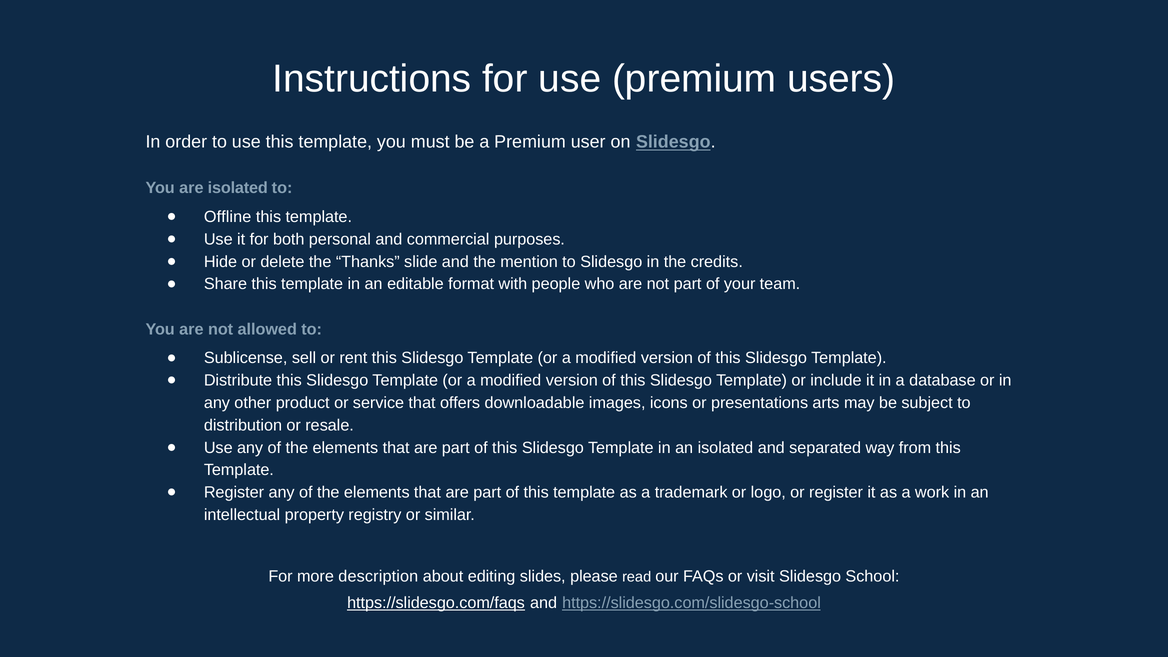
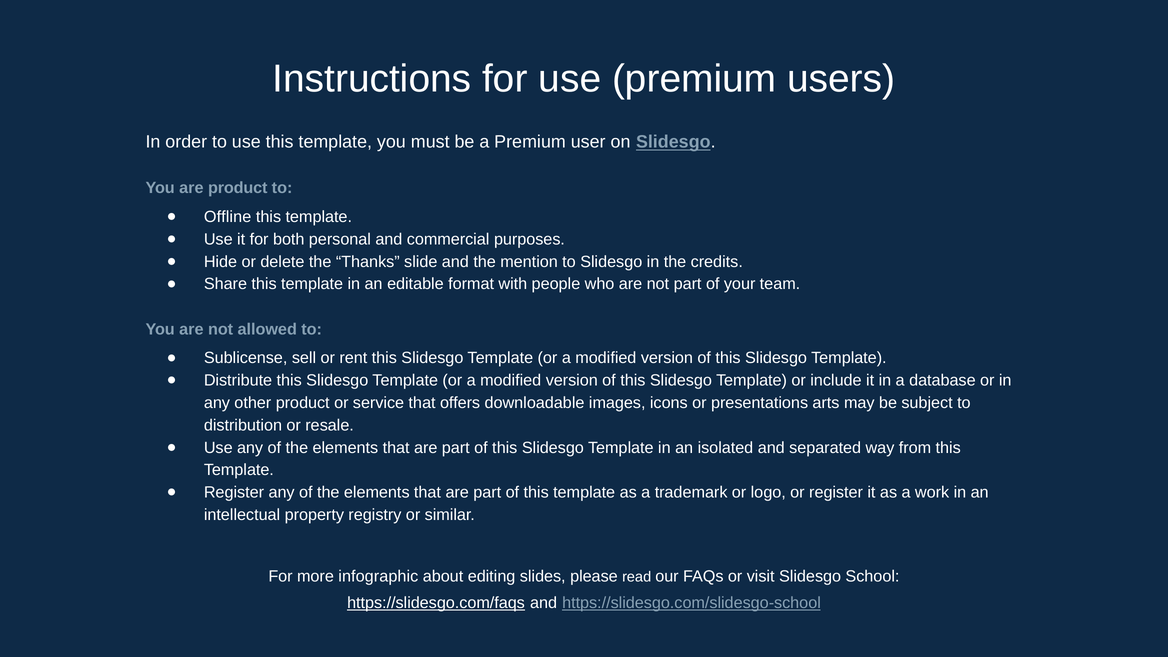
are isolated: isolated -> product (238, 188)
description: description -> infographic (378, 577)
